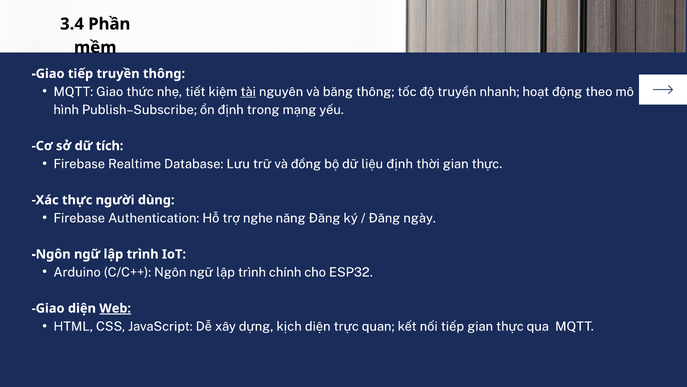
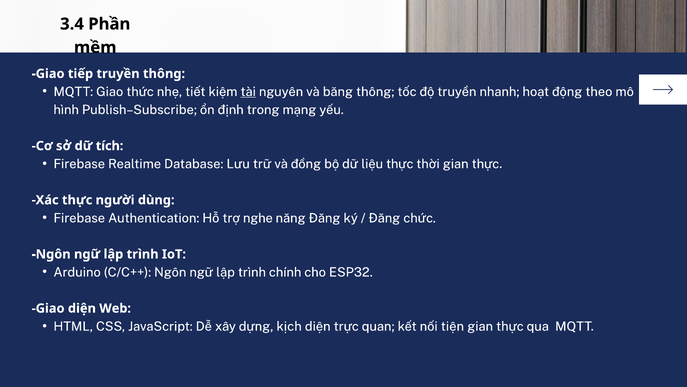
liệu định: định -> thực (400, 164)
ngày: ngày -> chức (420, 218)
Web underline: present -> none (115, 308)
nối tiếp: tiếp -> tiện (452, 326)
